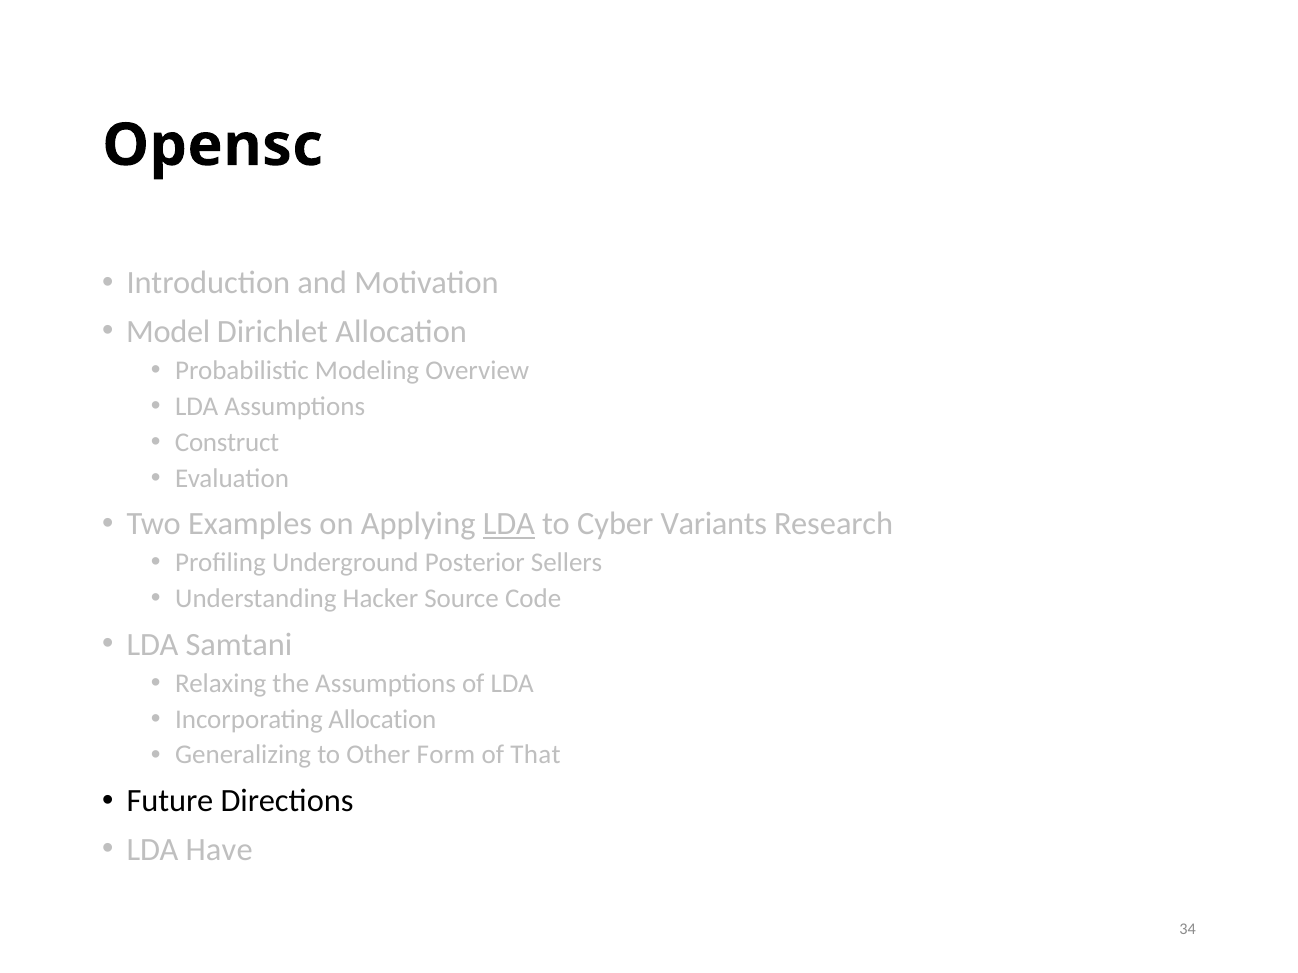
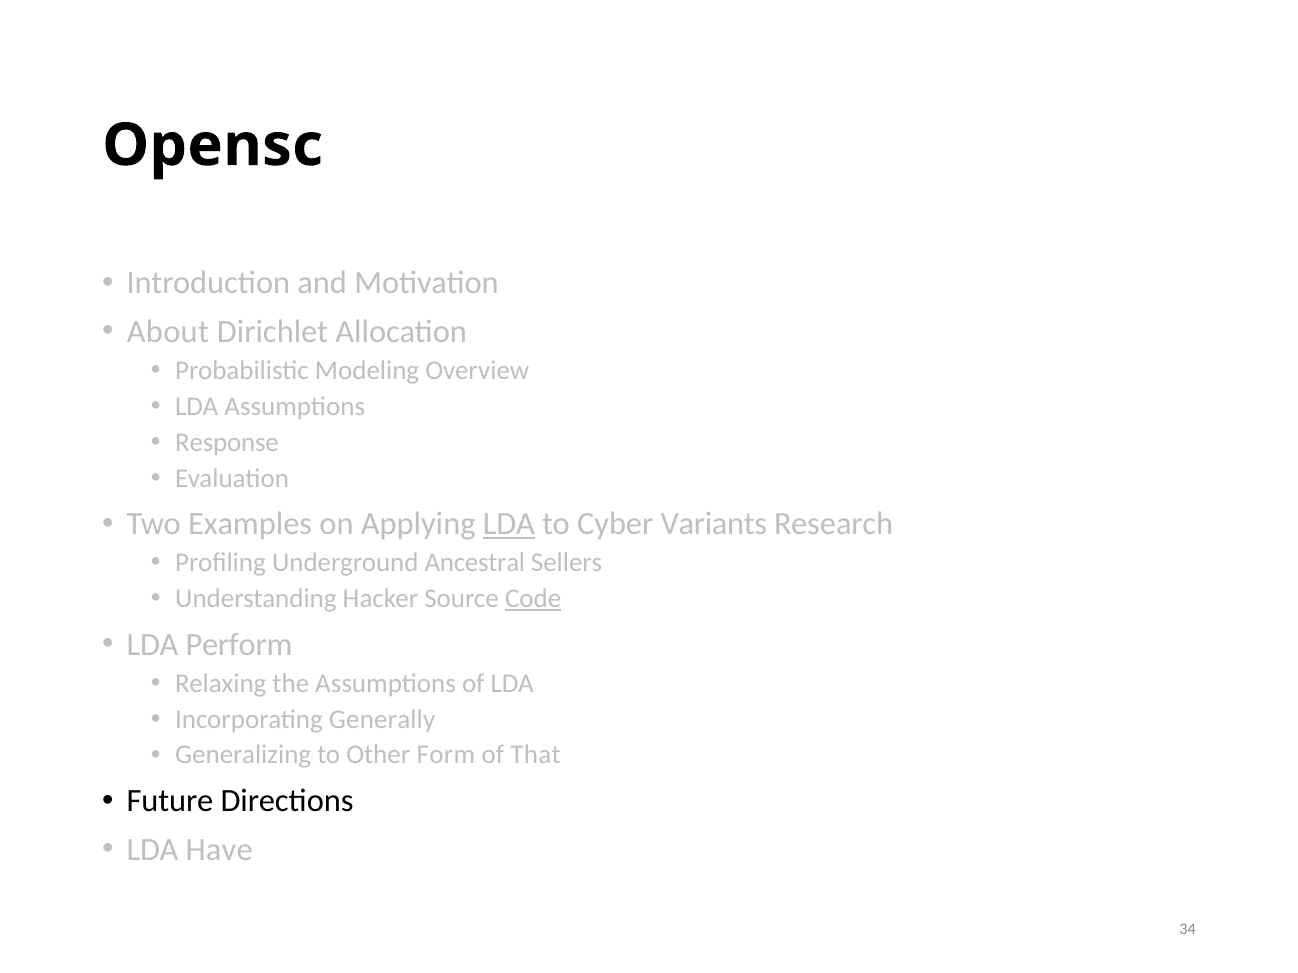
Model: Model -> About (168, 332)
Construct: Construct -> Response (227, 442)
Posterior: Posterior -> Ancestral (475, 563)
Code underline: none -> present (533, 599)
Samtani: Samtani -> Perform (239, 645)
Incorporating Allocation: Allocation -> Generally (382, 719)
